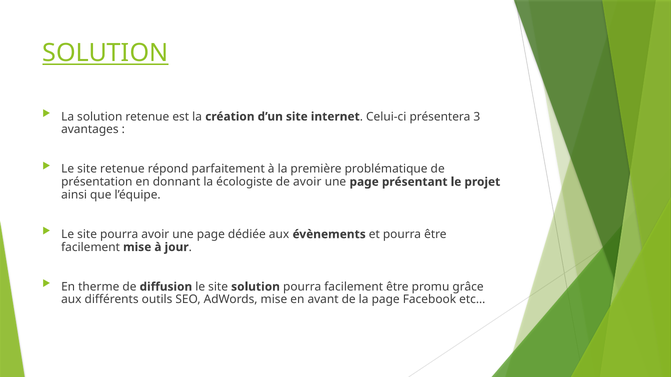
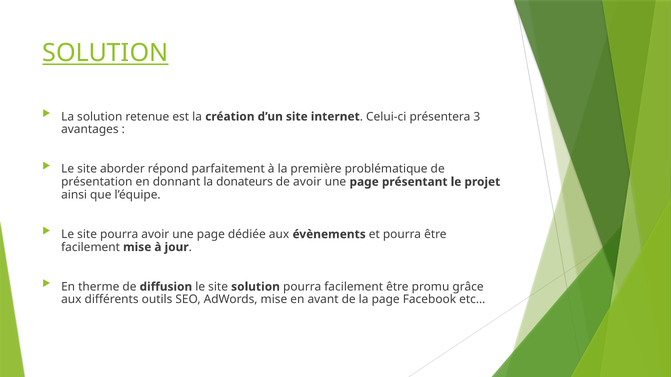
site retenue: retenue -> aborder (122, 169)
écologiste: écologiste -> donateurs (245, 182)
